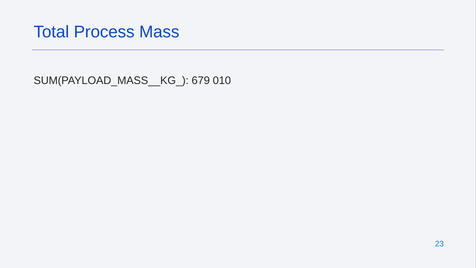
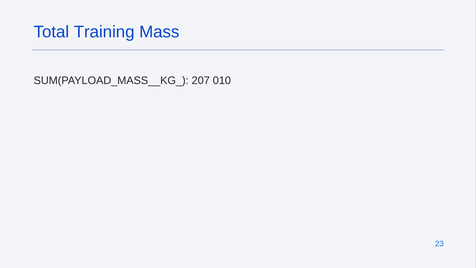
Process: Process -> Training (104, 32)
679: 679 -> 207 (201, 80)
